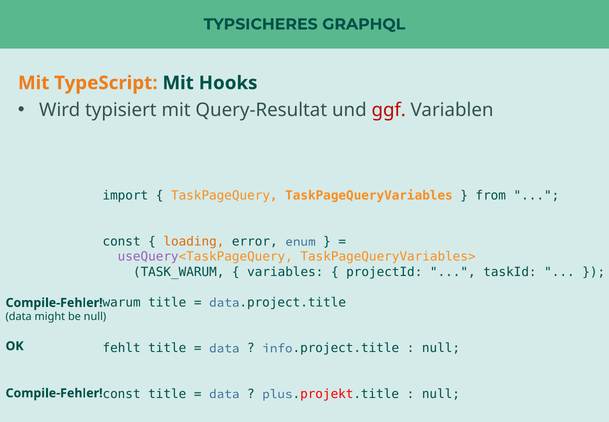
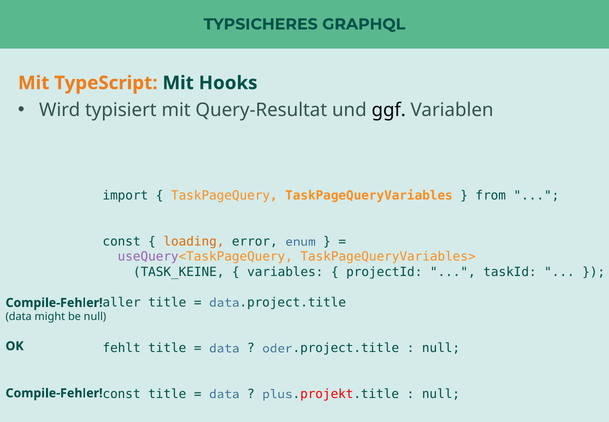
ggf colour: red -> black (389, 110)
TASK_WARUM: TASK_WARUM -> TASK_KEINE (179, 272)
warum: warum -> aller (122, 302)
info: info -> oder (277, 348)
